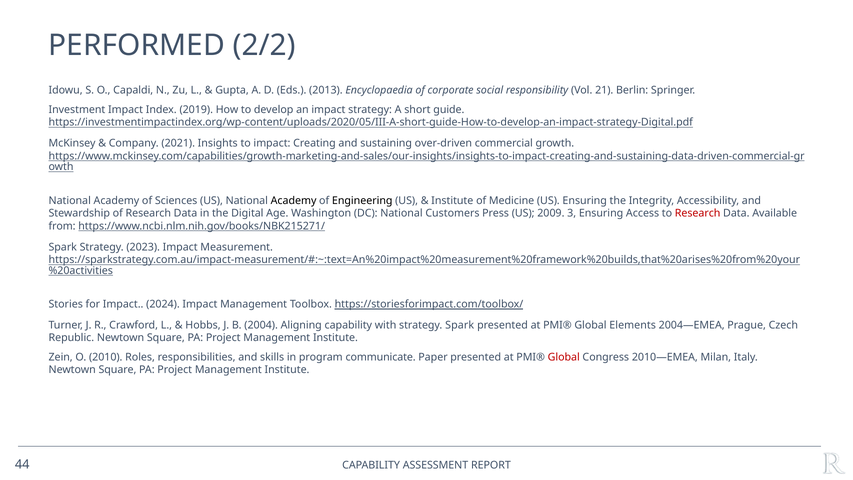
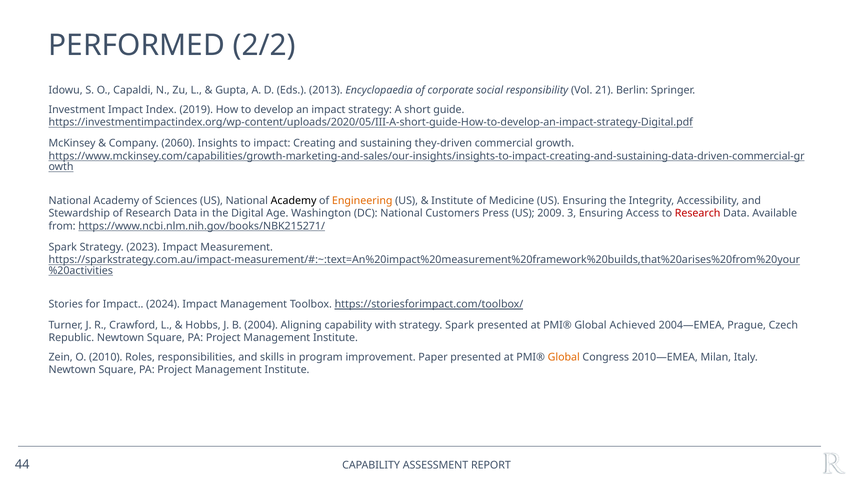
2021: 2021 -> 2060 (178, 143)
over-driven: over-driven -> they-driven (443, 143)
Engineering colour: black -> orange (362, 200)
Elements: Elements -> Achieved (633, 325)
communicate: communicate -> improvement (381, 357)
Global colour: red -> orange (564, 357)
